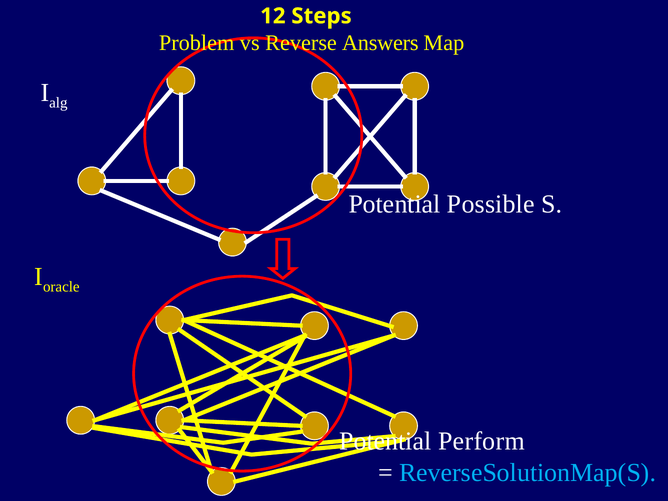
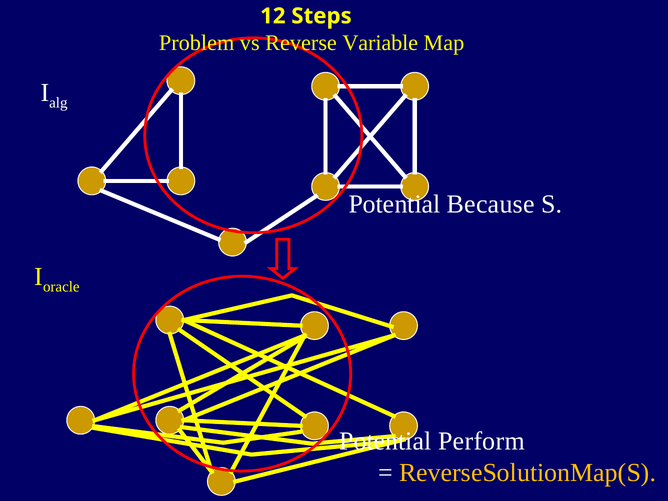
Answers: Answers -> Variable (380, 43)
Possible: Possible -> Because (491, 204)
ReverseSolutionMap(S colour: light blue -> yellow (528, 473)
